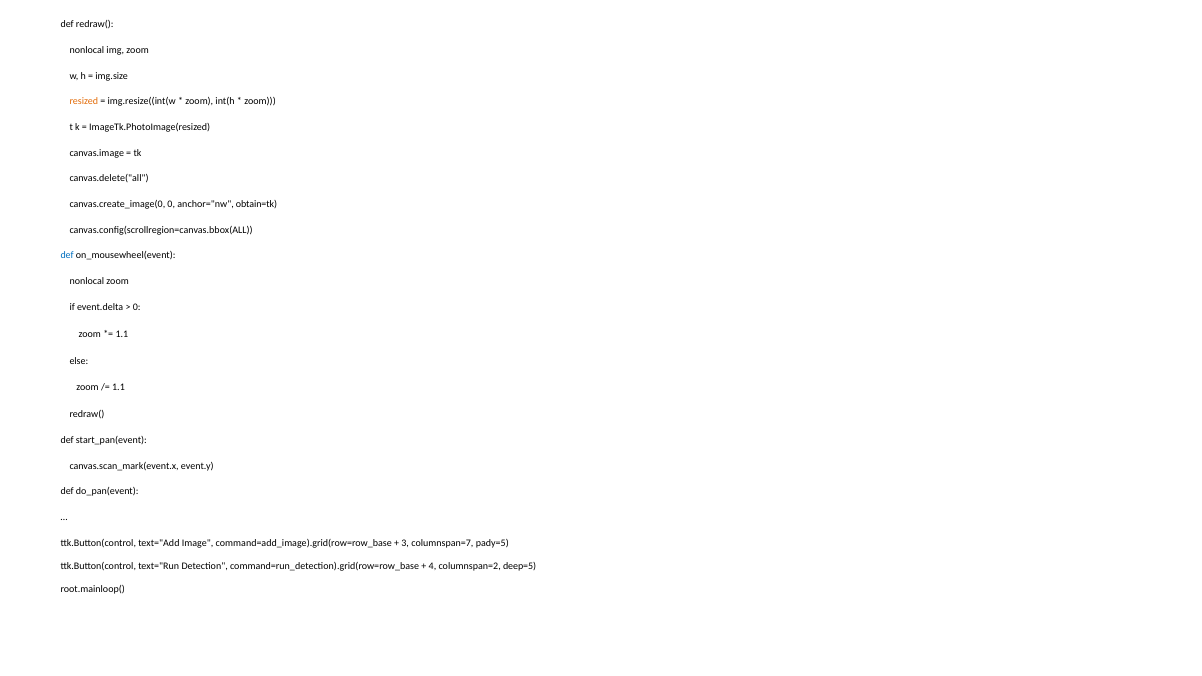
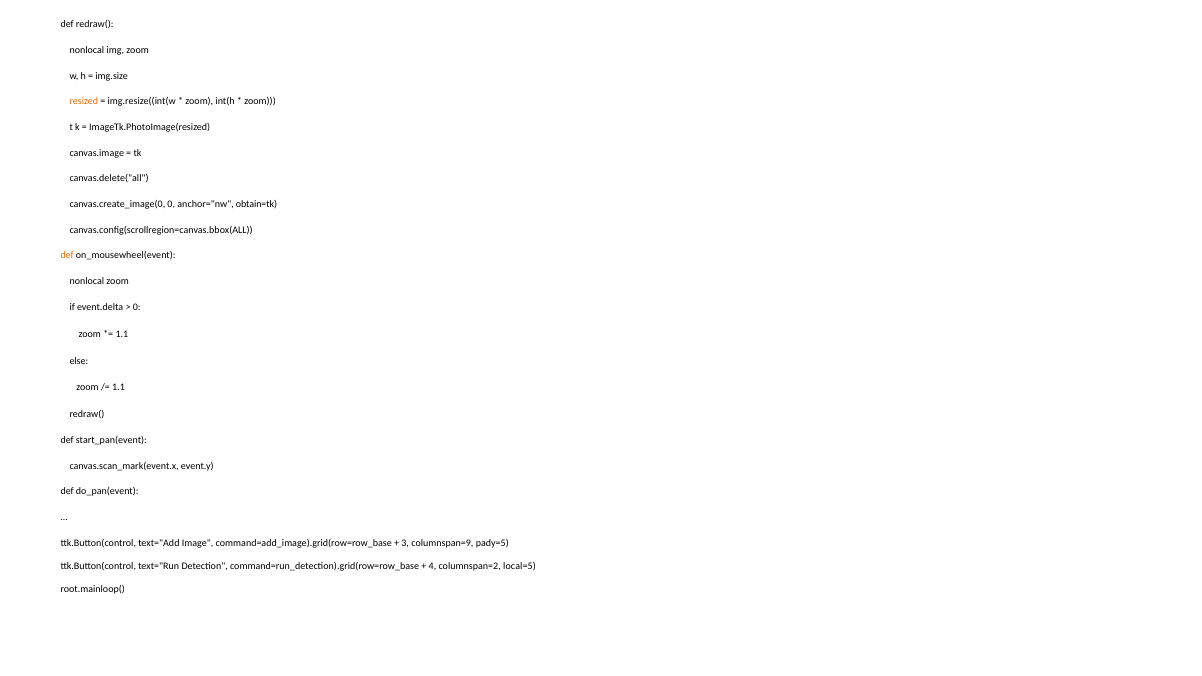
def colour: blue -> orange (67, 256)
columnspan=7: columnspan=7 -> columnspan=9 (442, 543)
deep=5: deep=5 -> local=5 (520, 566)
